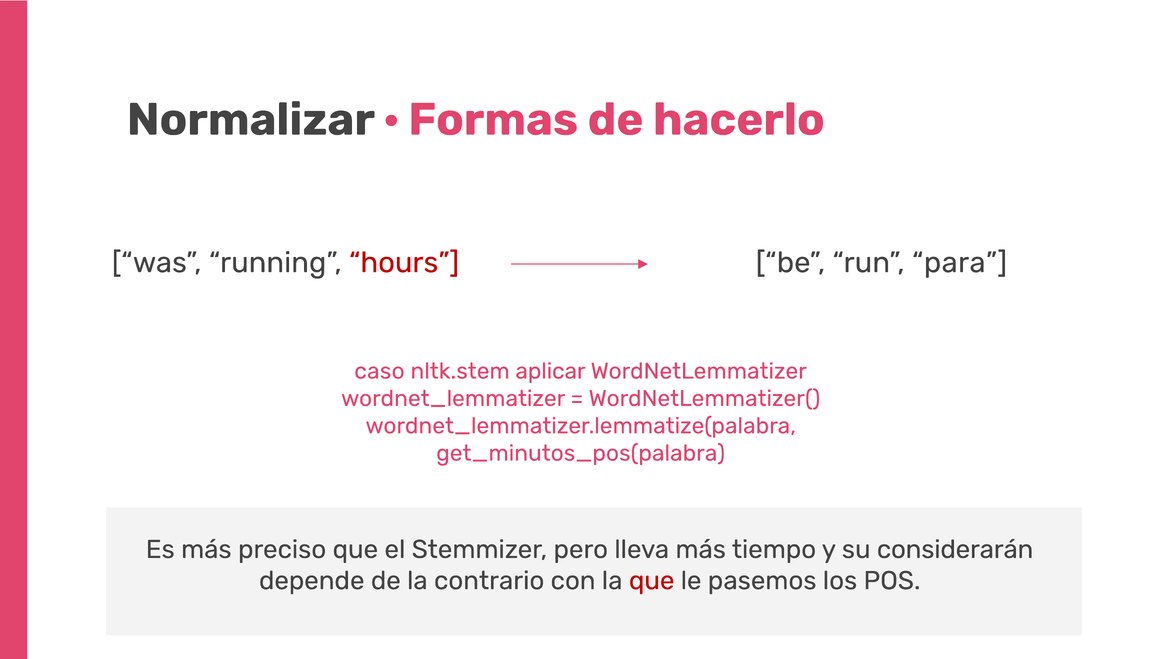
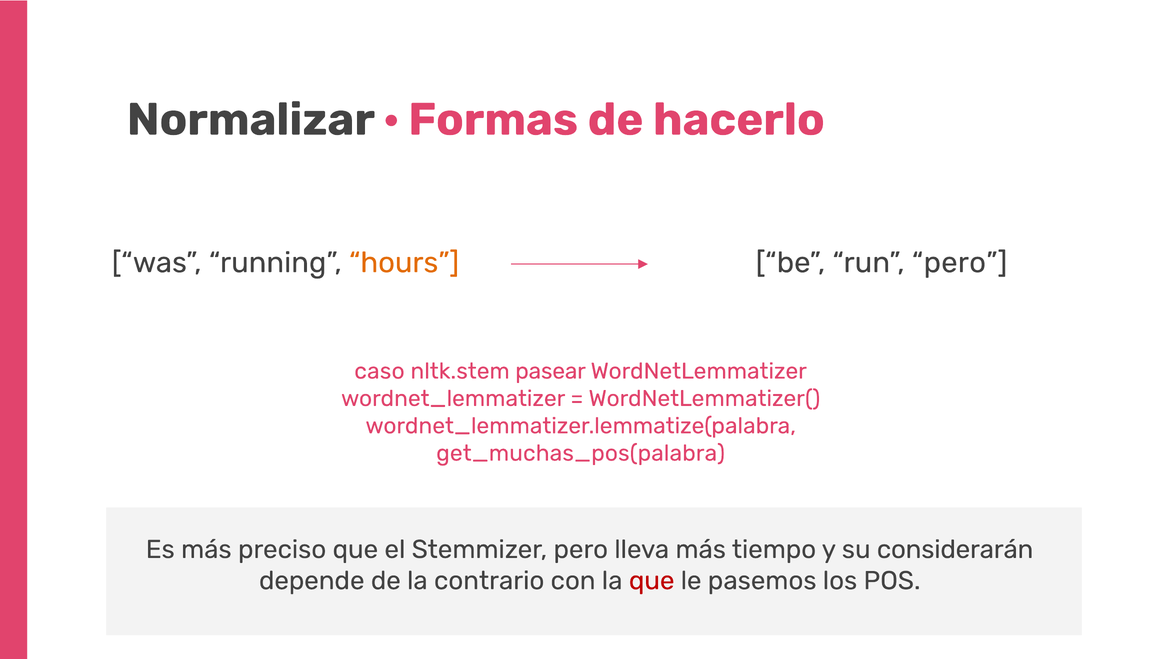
hours colour: red -> orange (404, 262)
run para: para -> pero (960, 262)
aplicar: aplicar -> pasear (551, 371)
get_minutos_pos(palabra: get_minutos_pos(palabra -> get_muchas_pos(palabra (581, 453)
